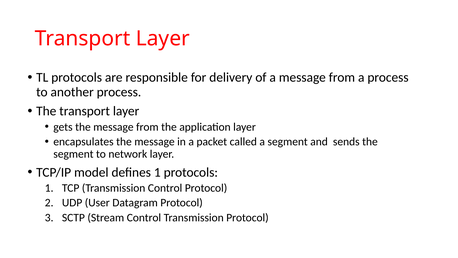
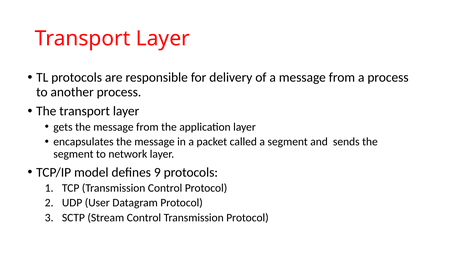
defines 1: 1 -> 9 (157, 172)
